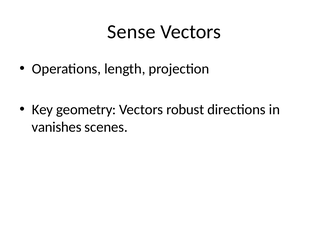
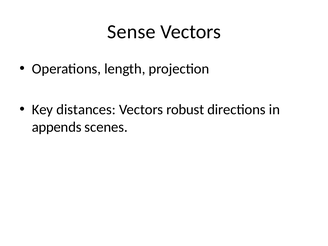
geometry: geometry -> distances (86, 110)
vanishes: vanishes -> appends (57, 127)
